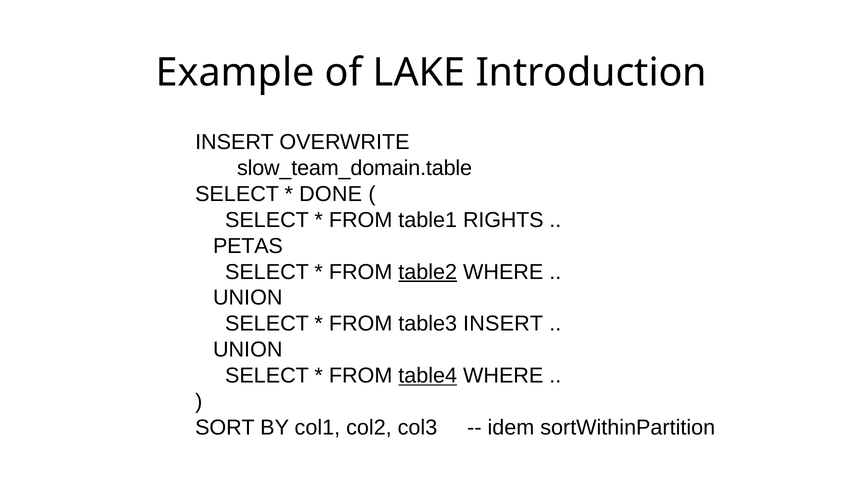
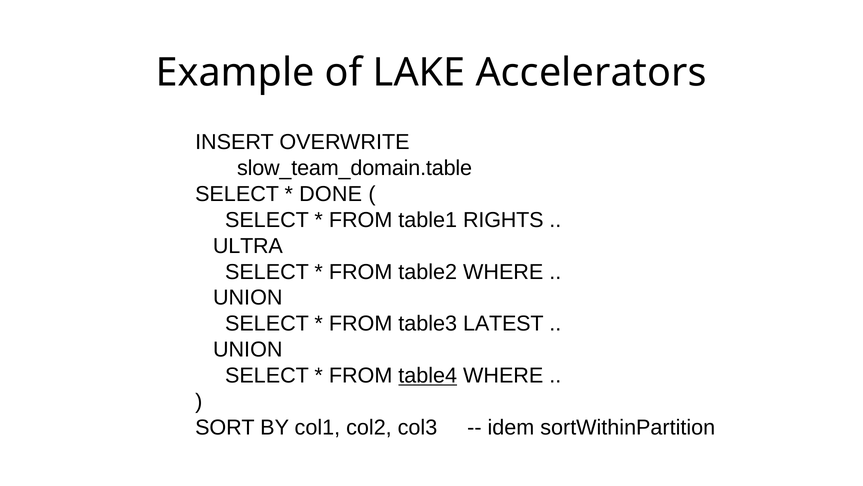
Introduction: Introduction -> Accelerators (591, 72)
PETAS: PETAS -> ULTRA (248, 246)
table2 underline: present -> none (428, 272)
table3 INSERT: INSERT -> LATEST (503, 323)
